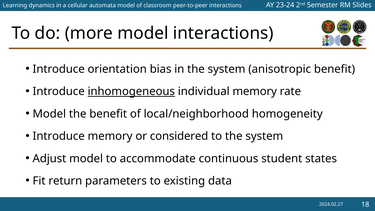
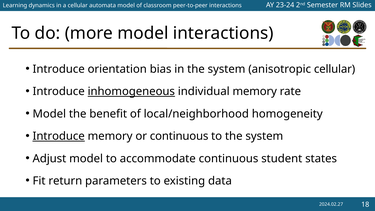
anisotropic benefit: benefit -> cellular (335, 69)
Introduce underline: none -> present (59, 136)
or considered: considered -> continuous (179, 136)
